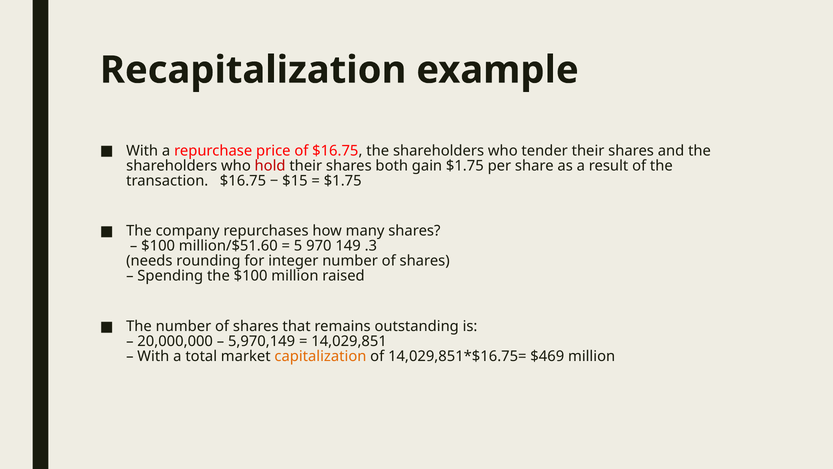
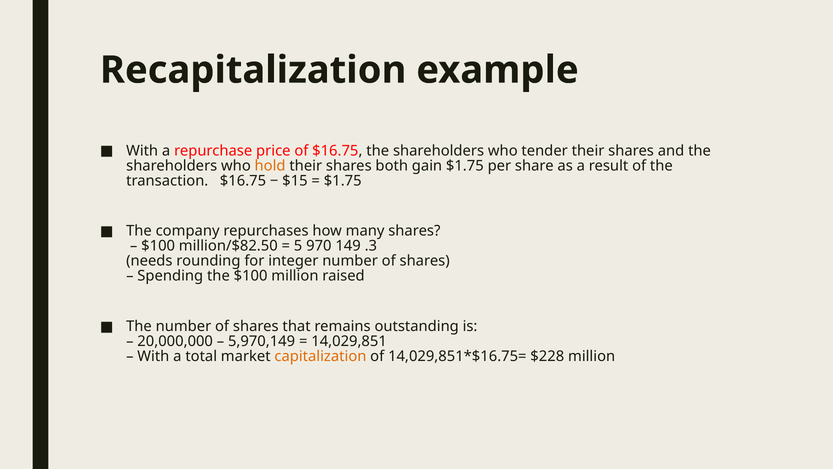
hold colour: red -> orange (270, 166)
million/$51.60: million/$51.60 -> million/$82.50 (228, 246)
$469: $469 -> $228 (547, 356)
